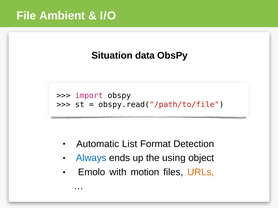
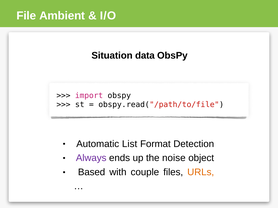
Always colour: blue -> purple (91, 158)
using: using -> noise (174, 158)
Emolo: Emolo -> Based (92, 172)
motion: motion -> couple (145, 172)
